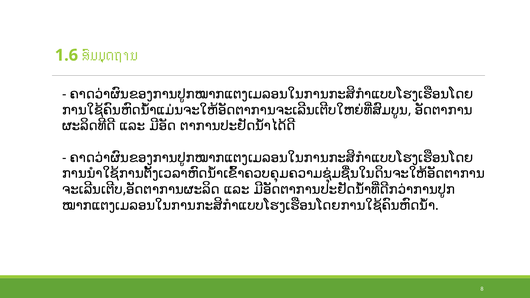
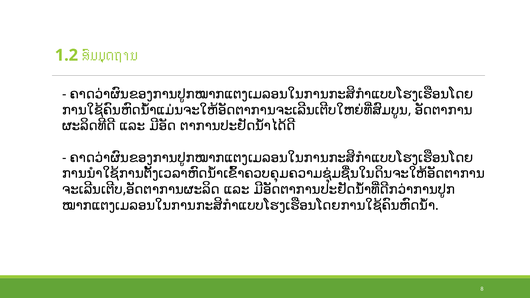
1.6: 1.6 -> 1.2 (66, 55)
